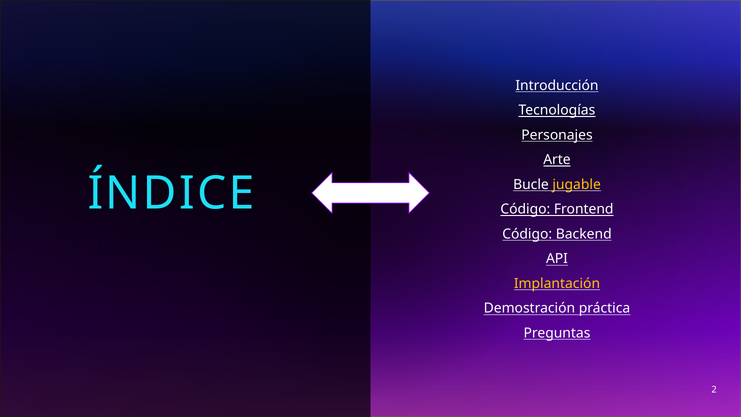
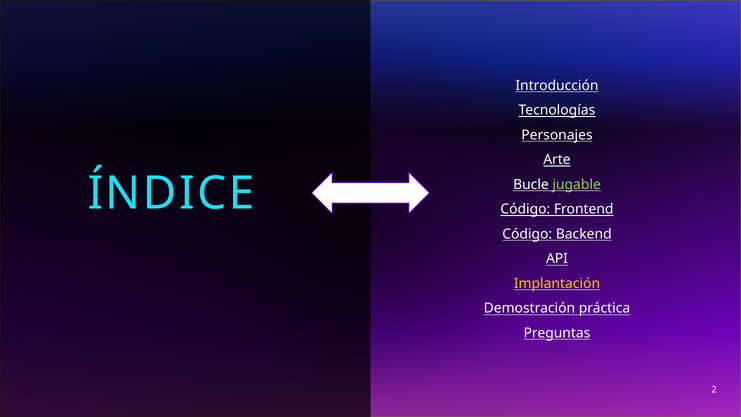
jugable colour: yellow -> light green (577, 184)
